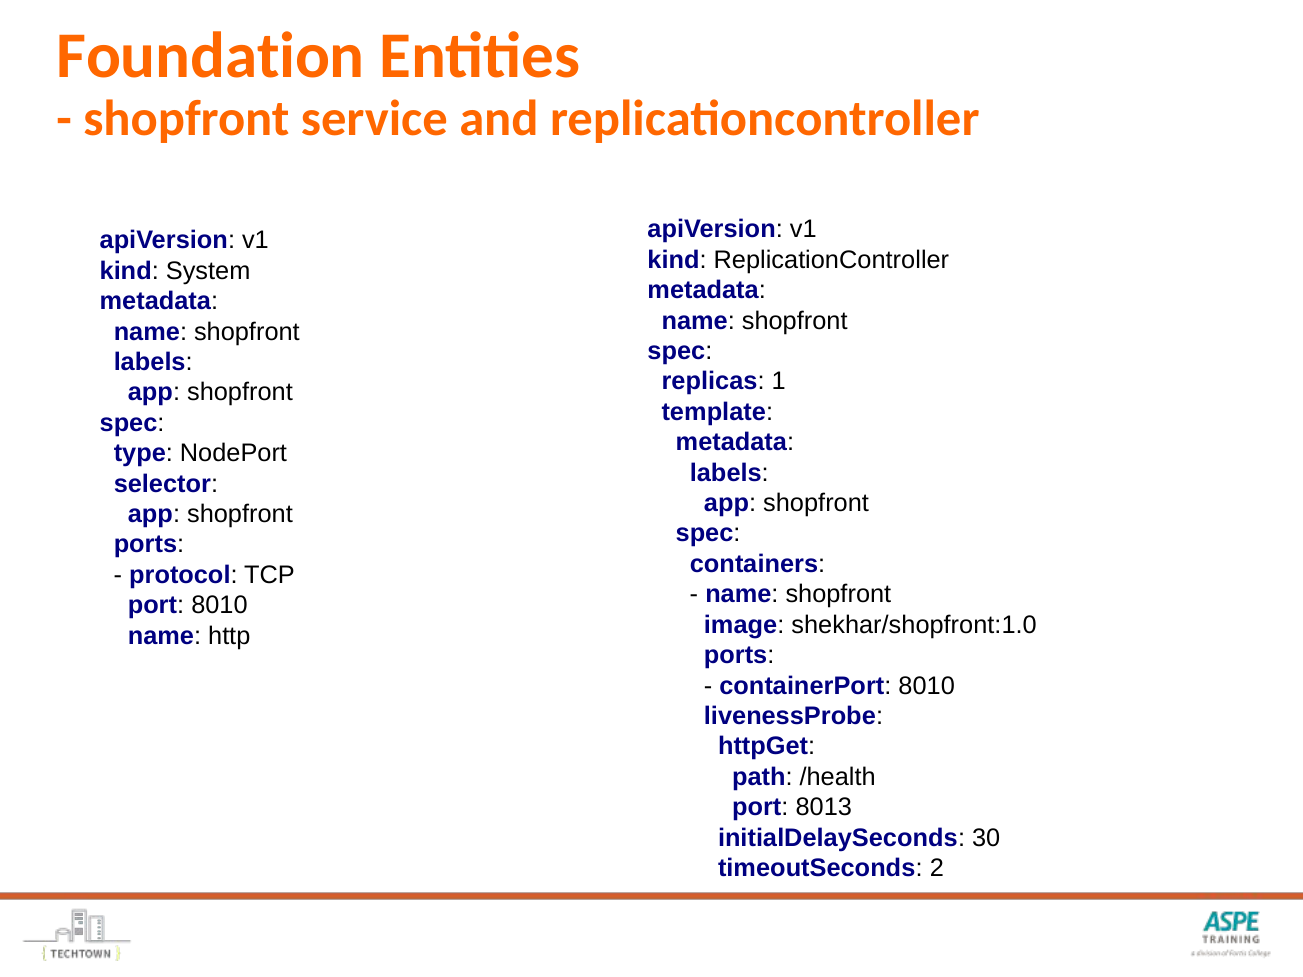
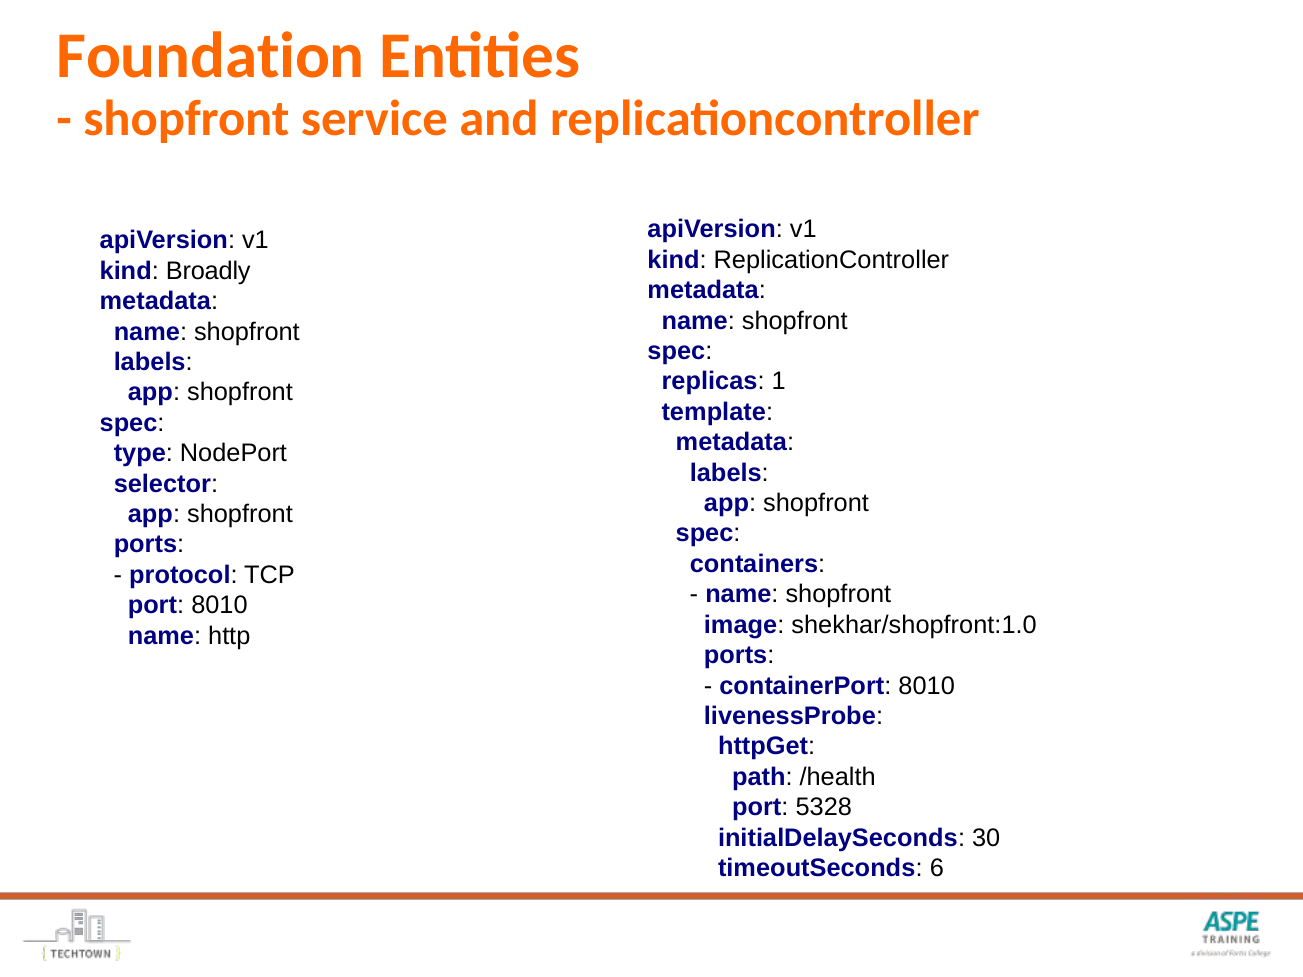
System: System -> Broadly (208, 271)
8013: 8013 -> 5328 (824, 808)
2: 2 -> 6 (937, 868)
